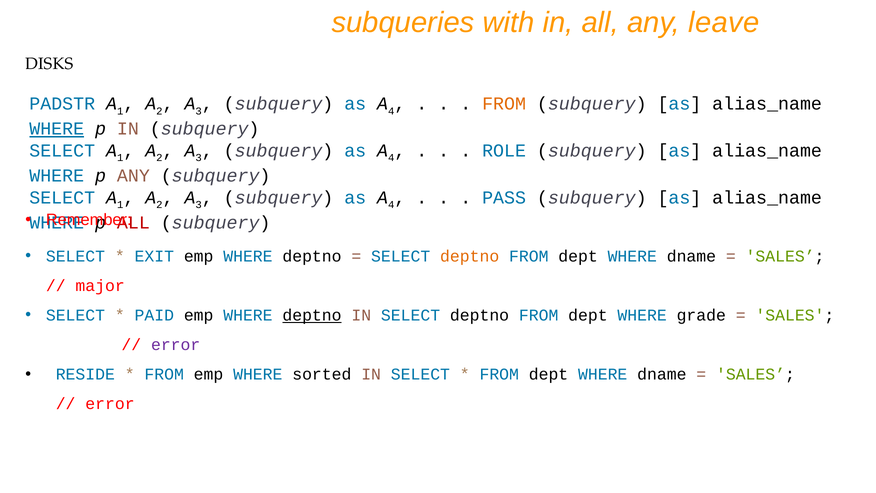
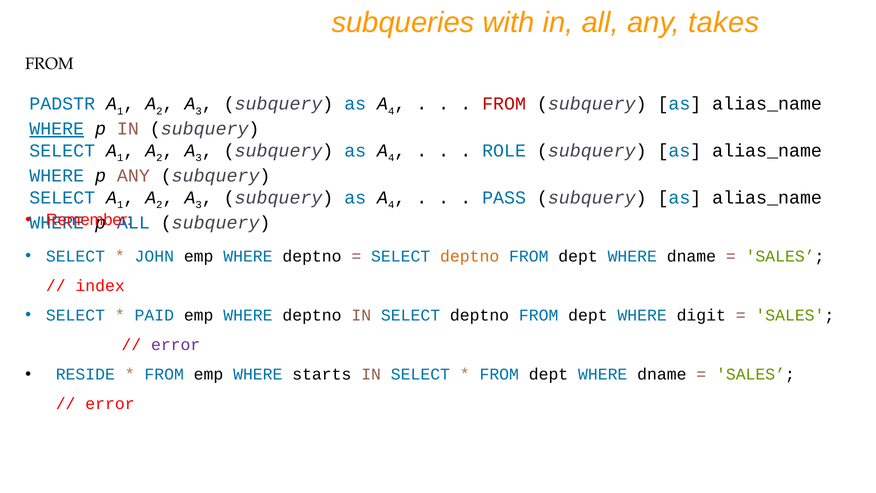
leave: leave -> takes (724, 23)
DISKS: DISKS -> FROM (50, 64)
FROM colour: orange -> red (504, 104)
ALL colour: red -> blue (133, 222)
EXIT: EXIT -> JOHN (154, 256)
major: major -> index (100, 286)
deptno underline: present -> none (312, 315)
grade: grade -> digit (701, 315)
sorted: sorted -> starts (322, 374)
